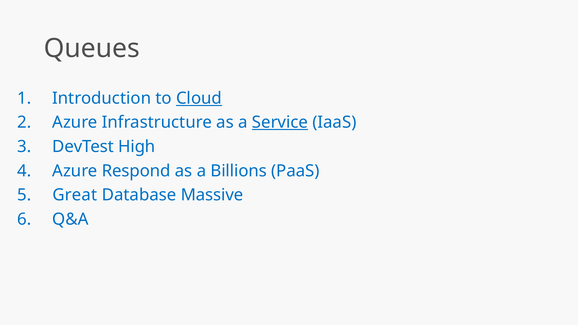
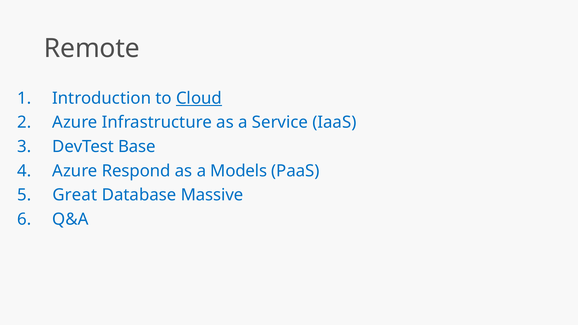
Queues: Queues -> Remote (92, 49)
Service underline: present -> none (280, 122)
High: High -> Base (137, 147)
Billions: Billions -> Models (239, 171)
